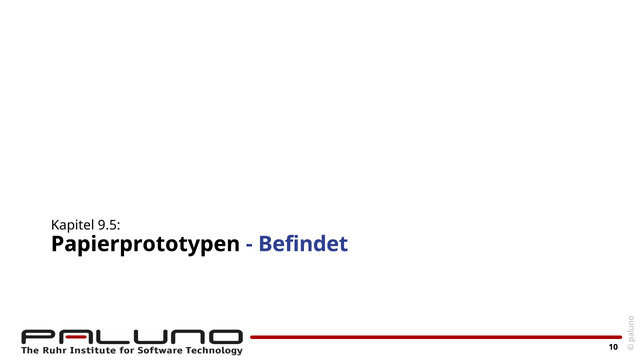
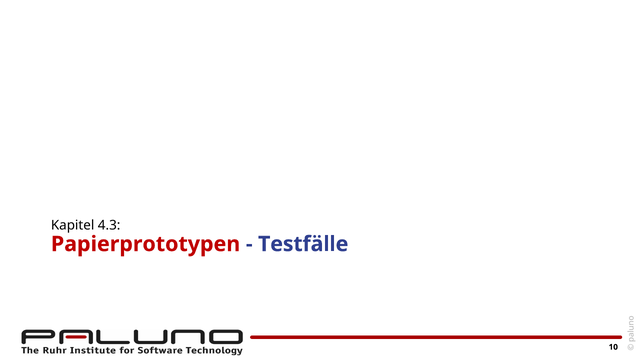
9.5: 9.5 -> 4.3 (109, 225)
Papierprototypen colour: black -> red (146, 244)
Befindet: Befindet -> Testfälle (303, 244)
